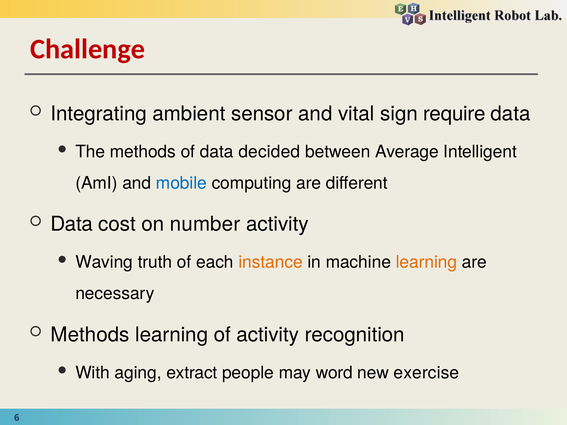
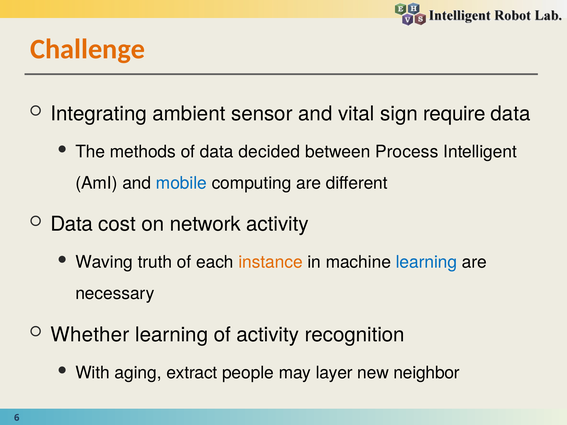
Challenge colour: red -> orange (88, 49)
Average: Average -> Process (407, 152)
number: number -> network (205, 224)
learning colour: orange -> blue (426, 262)
Methods: Methods -> Whether (90, 335)
word: word -> layer (334, 373)
exercise: exercise -> neighbor (427, 373)
